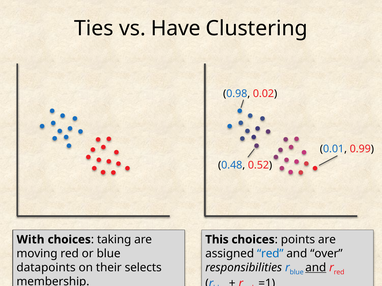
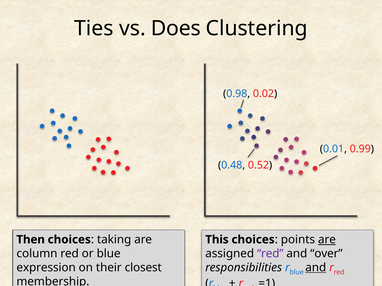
Have: Have -> Does (176, 29)
With: With -> Then (31, 240)
are underline: none -> present (327, 240)
moving: moving -> column (37, 254)
red colour: blue -> purple (270, 254)
datapoints: datapoints -> expression (46, 268)
selects: selects -> closest (143, 268)
